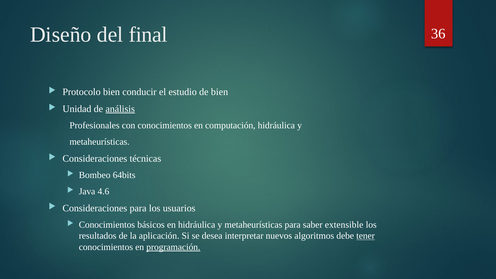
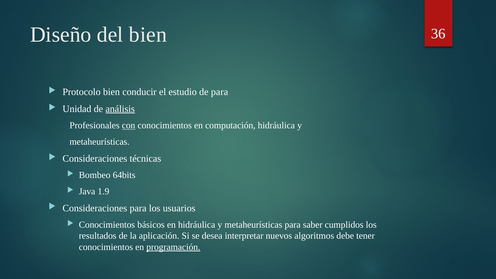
del final: final -> bien (148, 35)
de bien: bien -> para (220, 92)
con underline: none -> present (129, 126)
4.6: 4.6 -> 1.9 (103, 191)
extensible: extensible -> cumplidos (344, 225)
tener underline: present -> none (366, 236)
